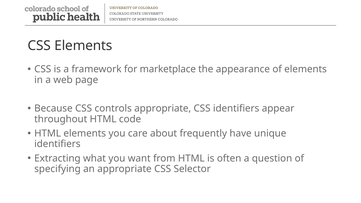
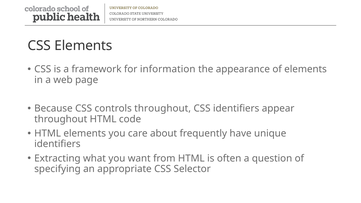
marketplace: marketplace -> information (168, 69)
controls appropriate: appropriate -> throughout (163, 109)
